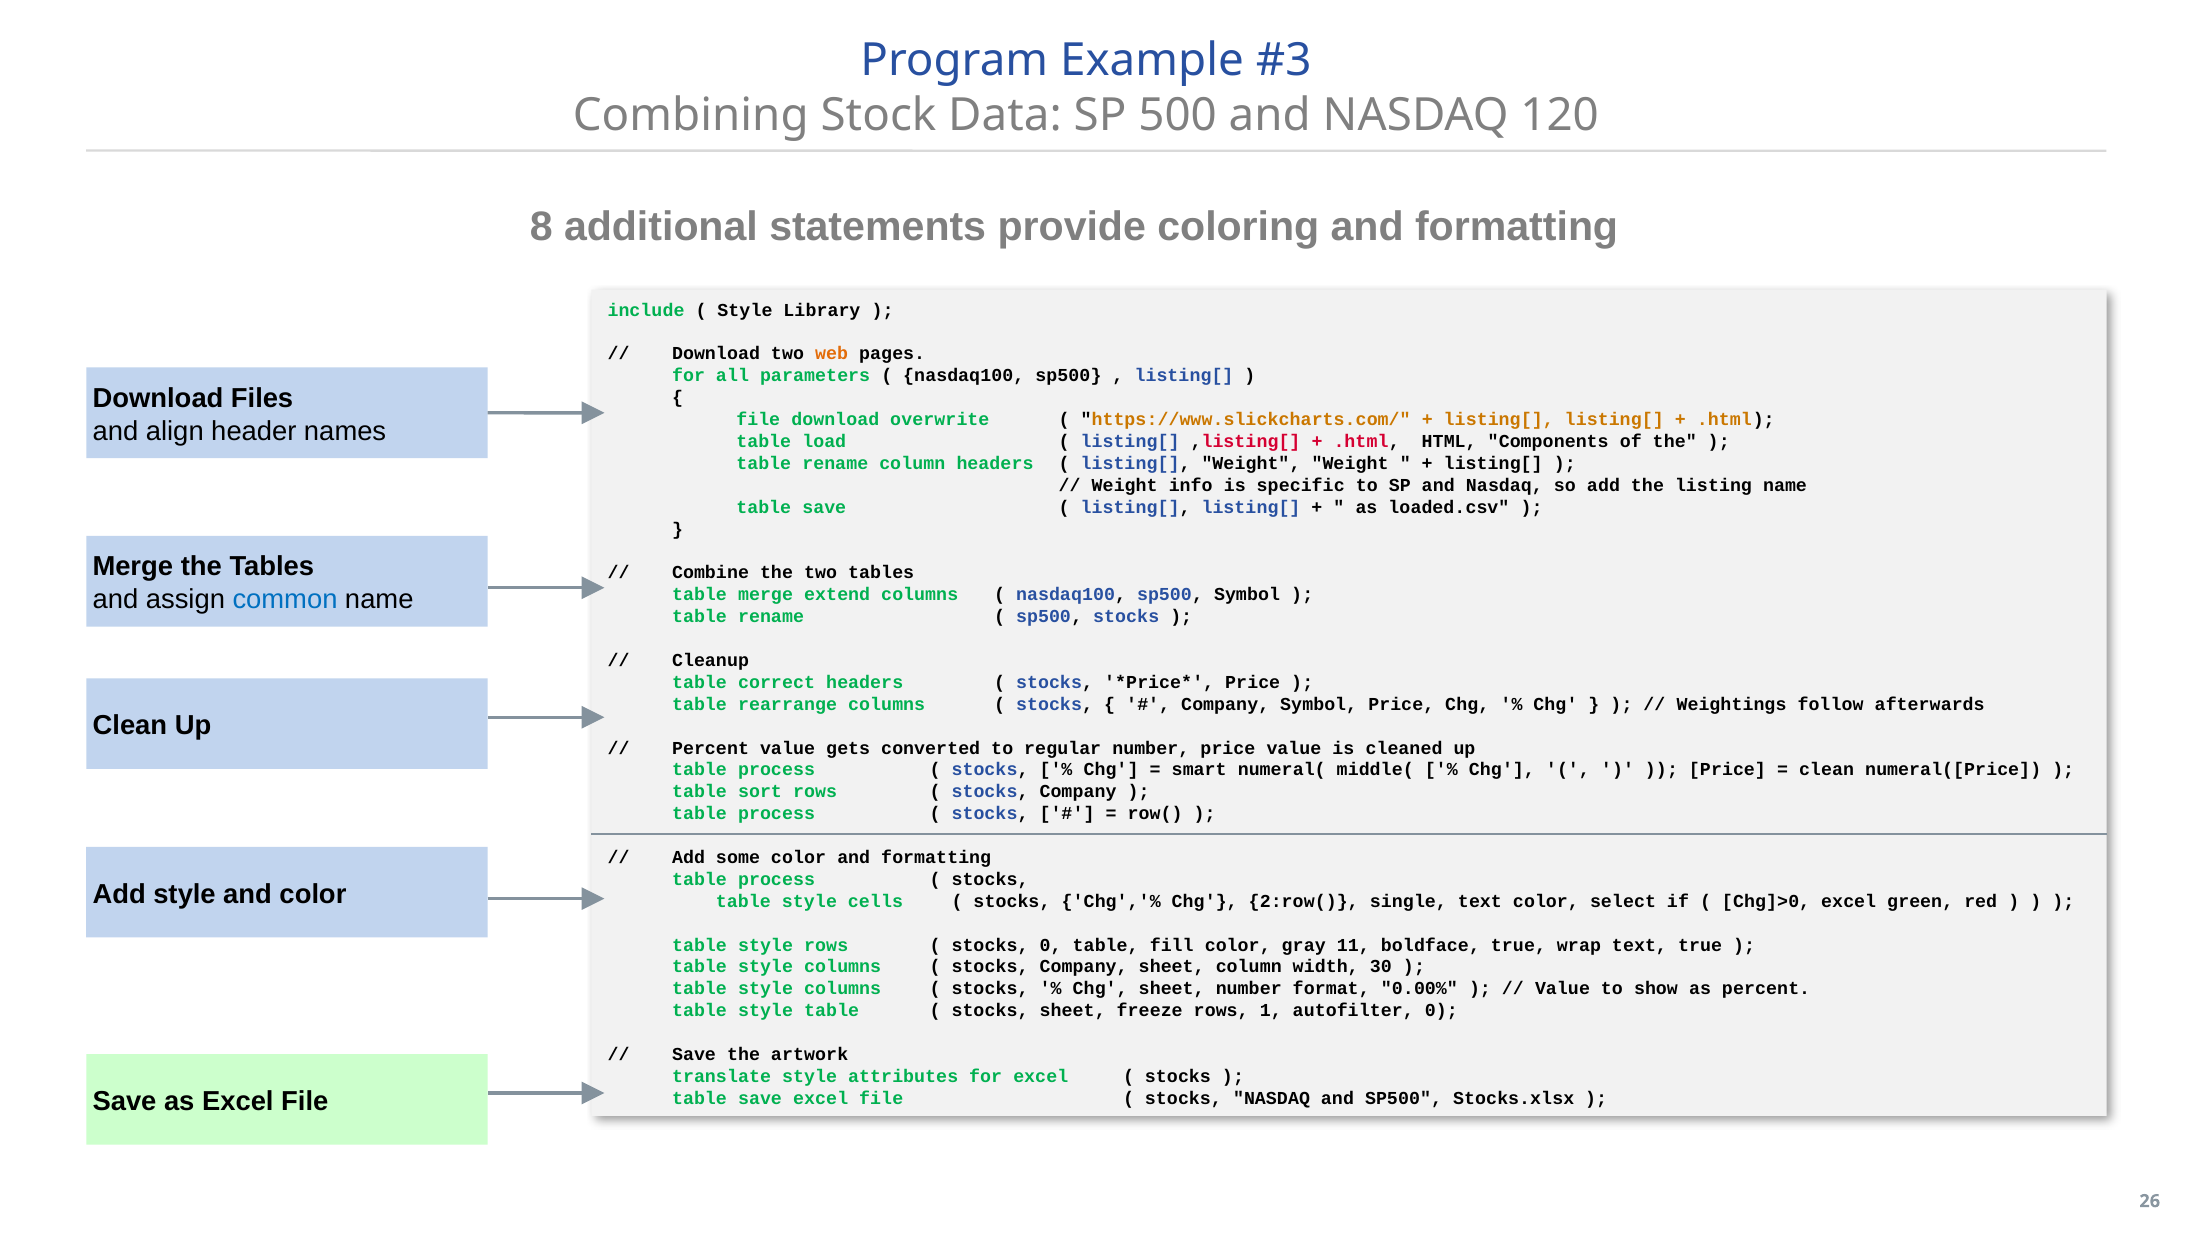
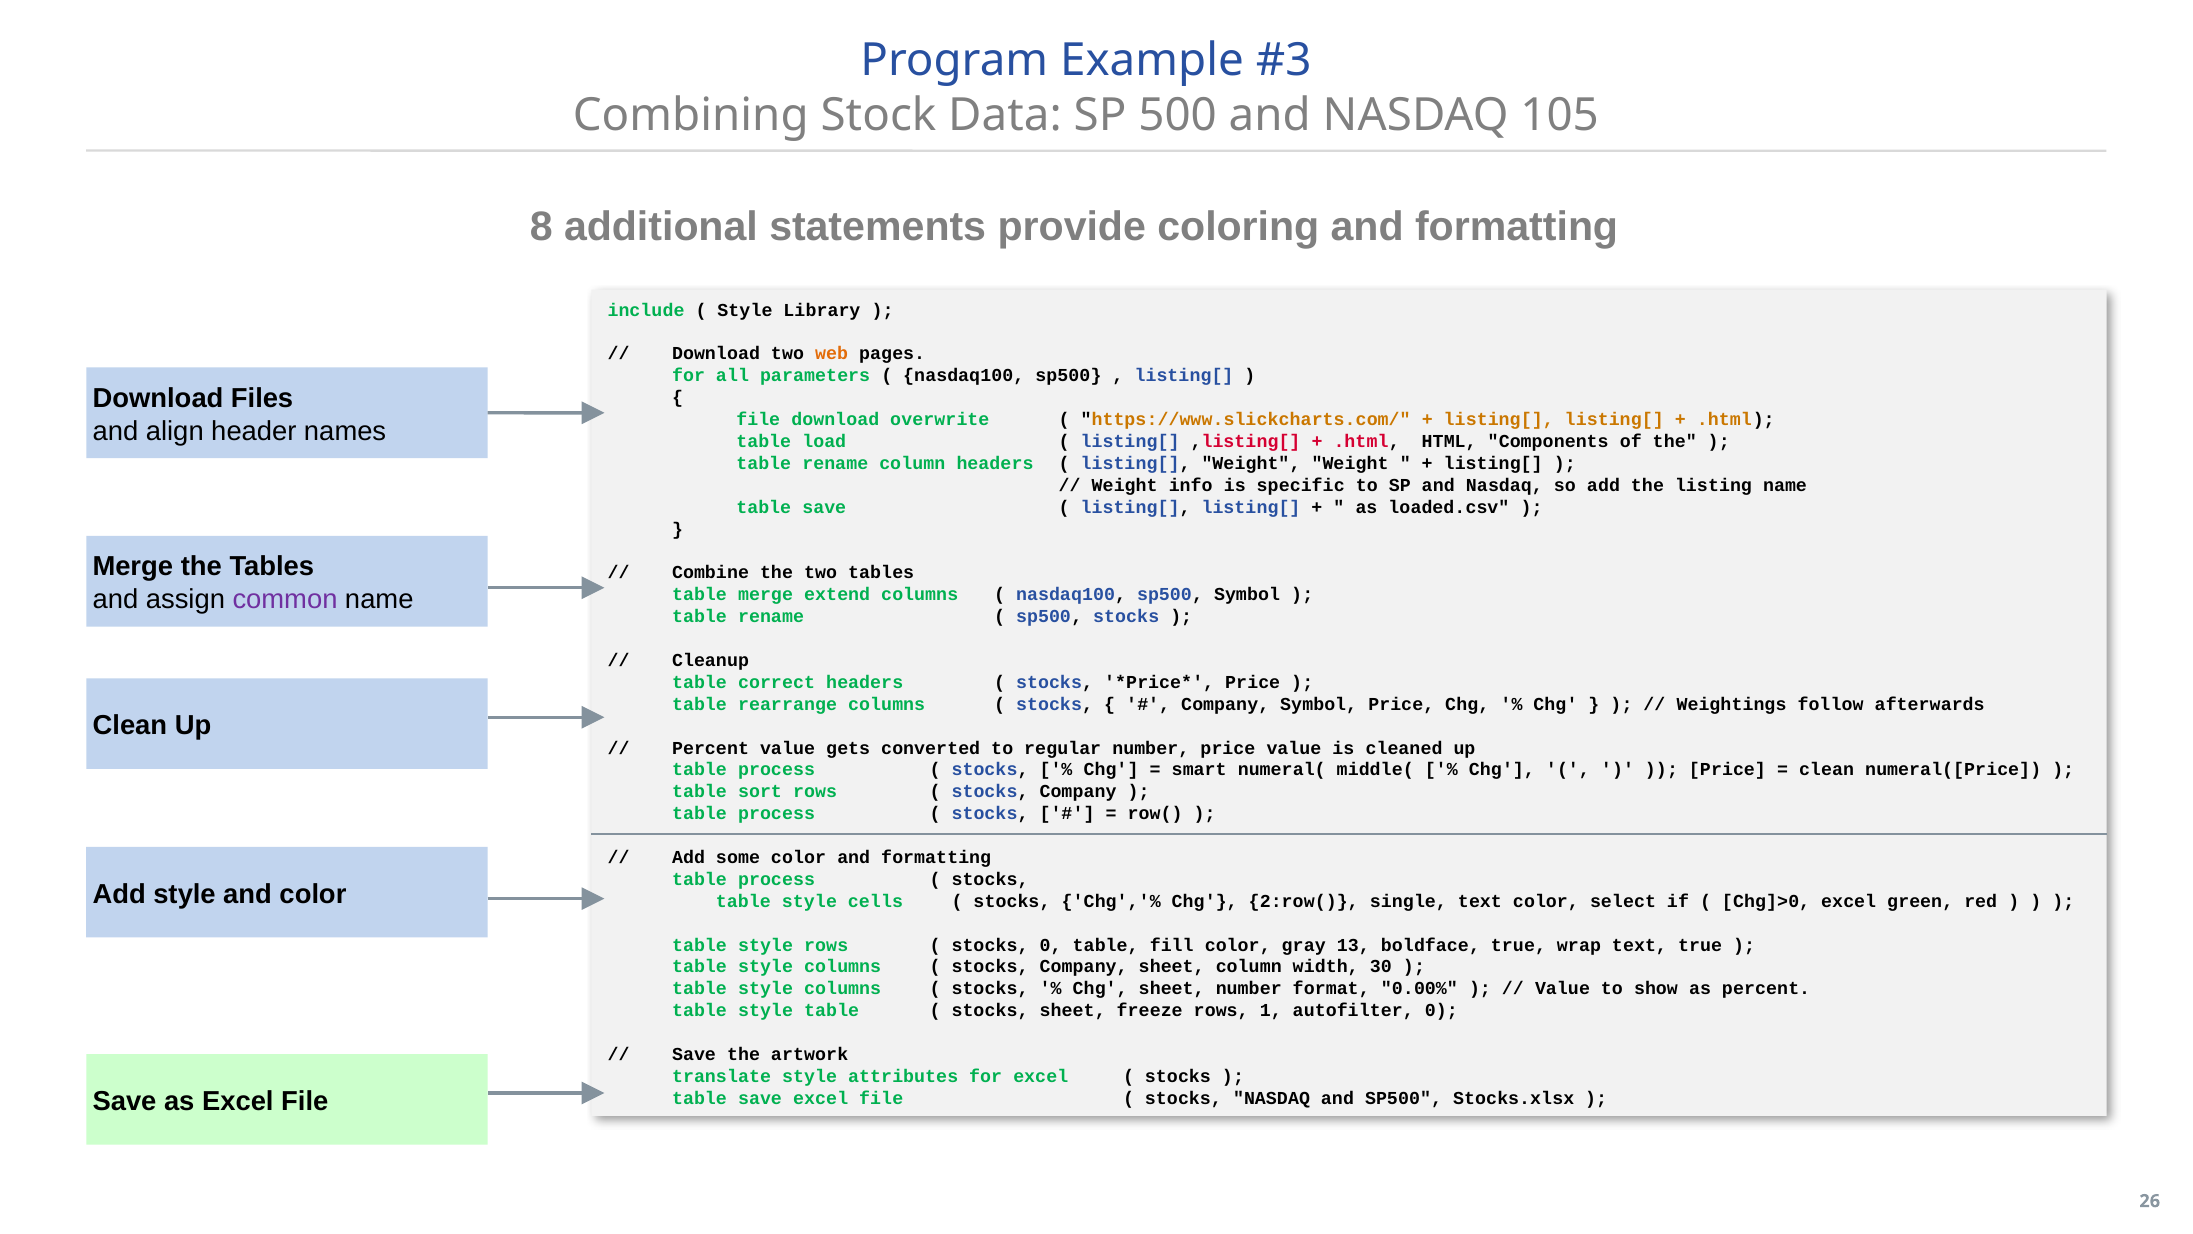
120: 120 -> 105 (1560, 115)
common colour: blue -> purple (285, 599)
11: 11 -> 13 (1353, 945)
